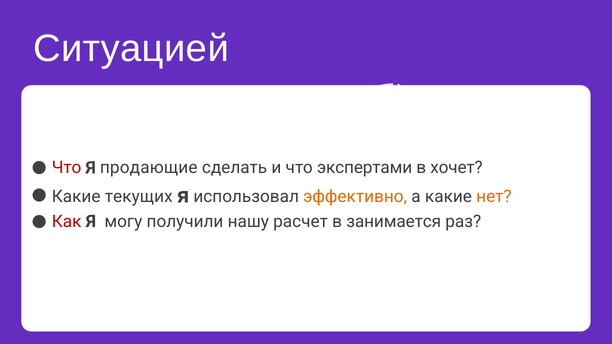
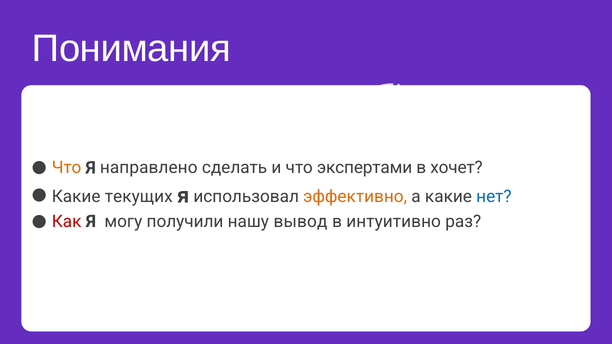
Ситуацией: Ситуацией -> Понимания (131, 49)
Что colour: red -> orange (67, 168)
продающие: продающие -> направлено (149, 168)
нет colour: orange -> blue (494, 197)
расчет: расчет -> вывод (300, 222)
занимается: занимается -> интуитивно (394, 222)
